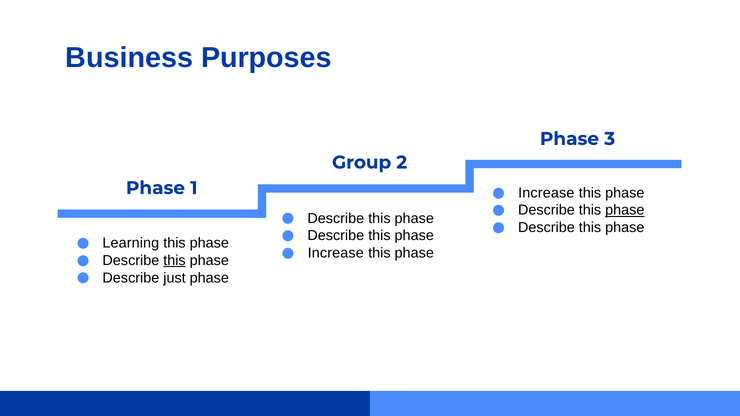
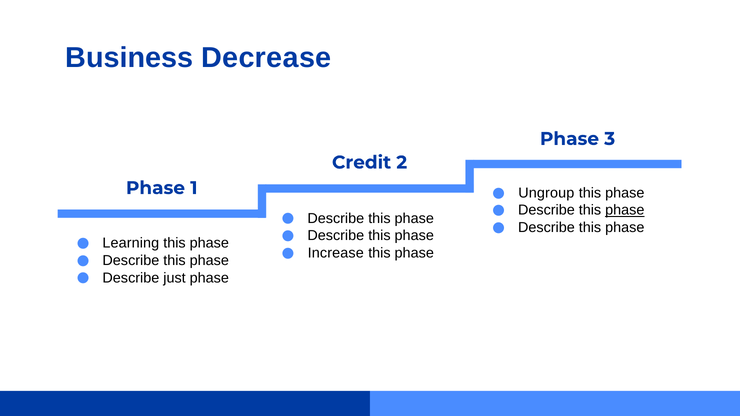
Purposes: Purposes -> Decrease (266, 58)
Group: Group -> Credit (362, 163)
Increase: Increase -> Ungroup (546, 193)
this underline: present -> none (175, 261)
